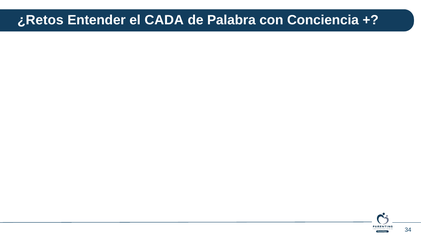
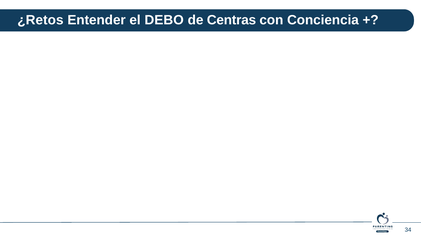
CADA: CADA -> DEBO (164, 20)
Palabra: Palabra -> Centras (231, 20)
